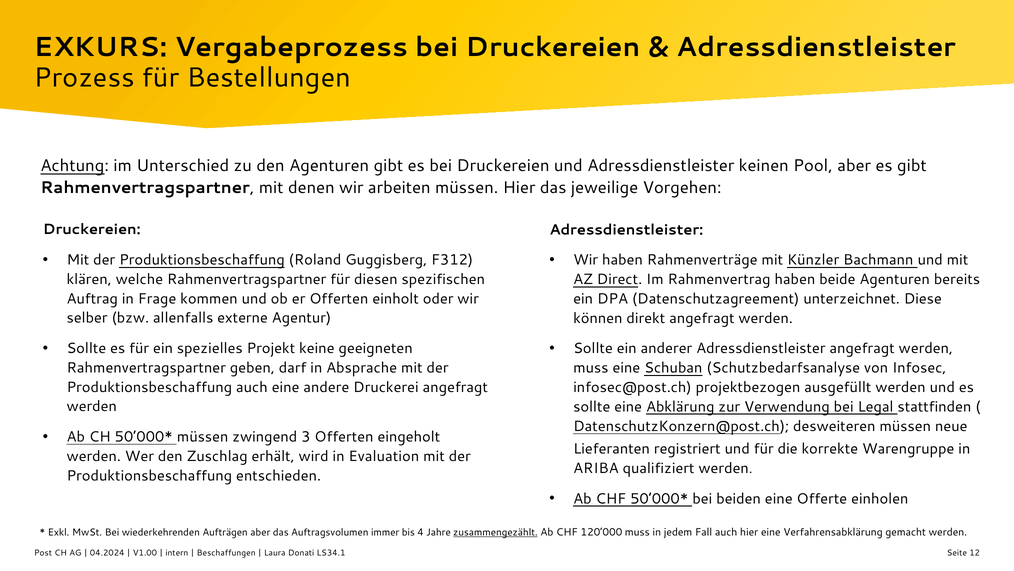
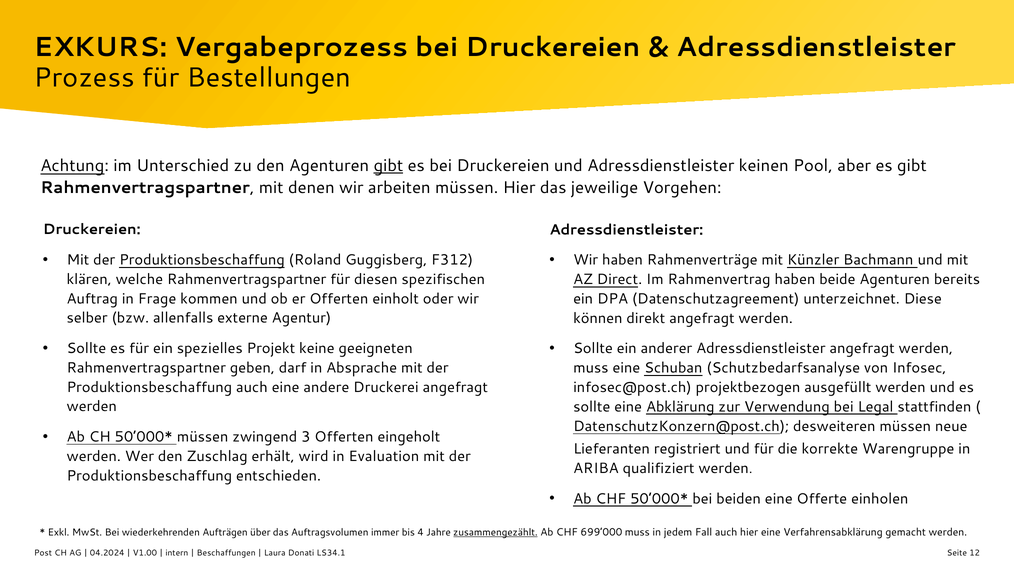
gibt underline: none -> present (388, 165)
Aufträgen aber: aber -> über (260, 532)
120’000: 120’000 -> 699’000 (601, 532)
